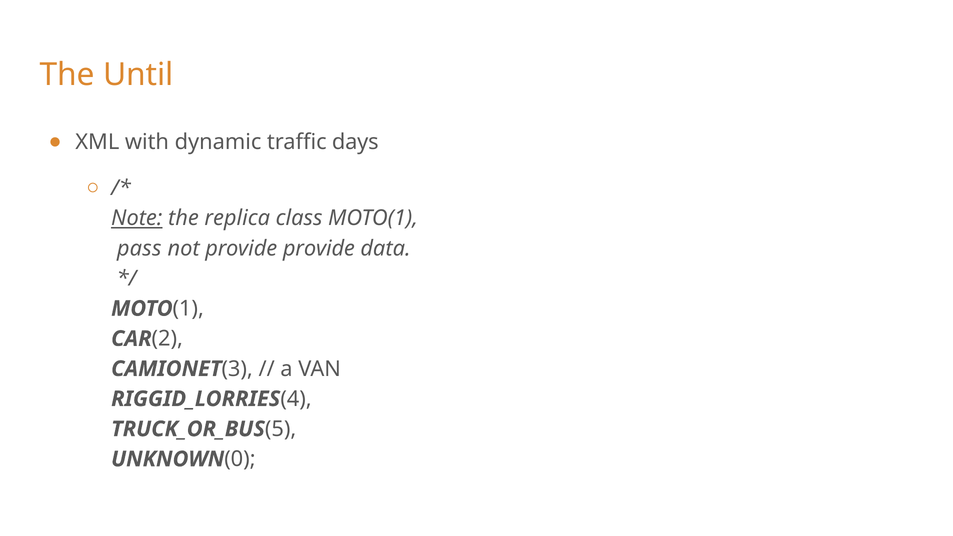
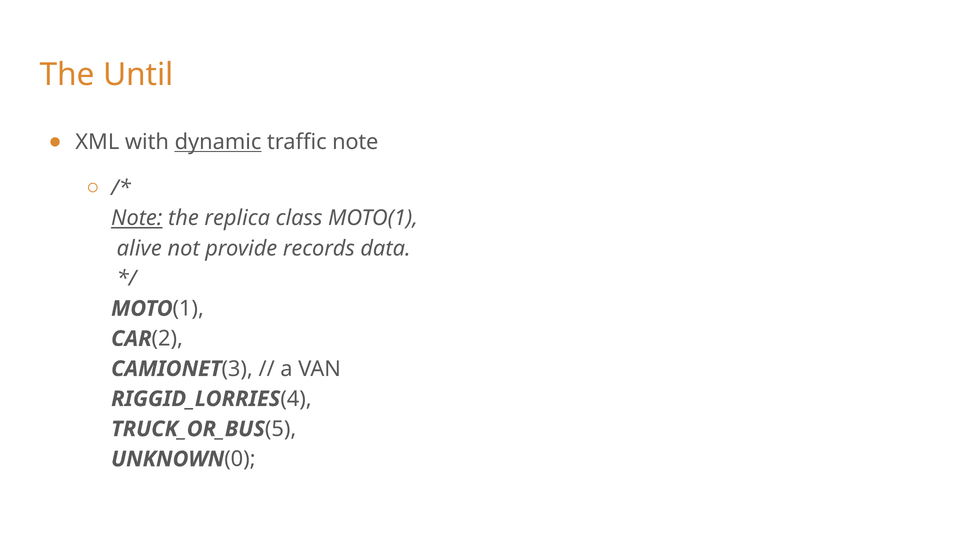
dynamic underline: none -> present (218, 142)
traffic days: days -> note (355, 142)
pass: pass -> alive (139, 248)
provide provide: provide -> records (319, 248)
